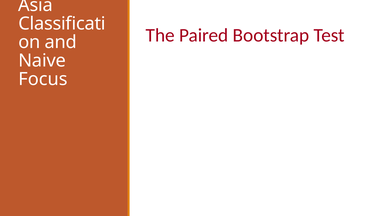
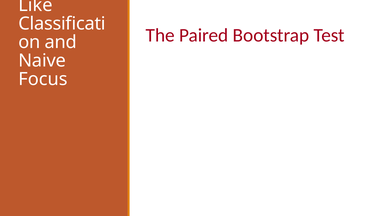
Asia: Asia -> Like (35, 5)
